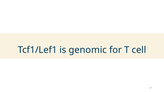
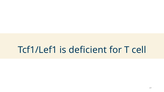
genomic: genomic -> deficient (88, 50)
